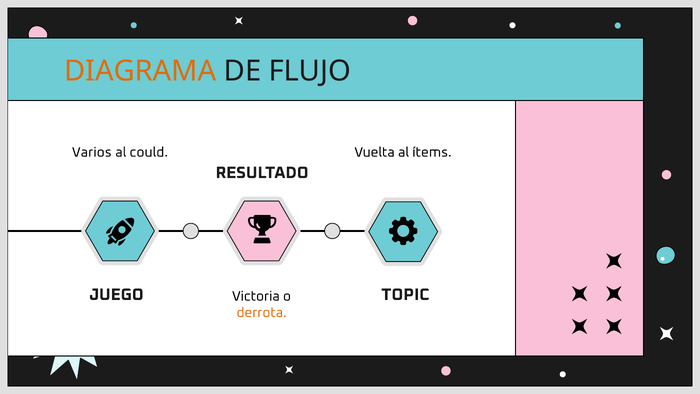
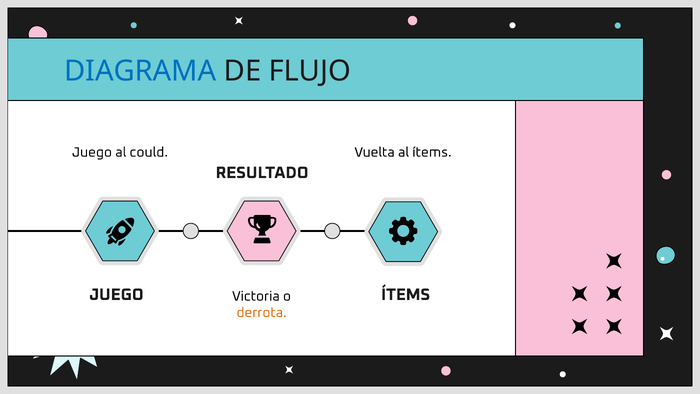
DIAGRAMA colour: orange -> blue (140, 71)
Varios: Varios -> Juego (92, 152)
TOPIC: TOPIC -> ÍTEMS (406, 294)
